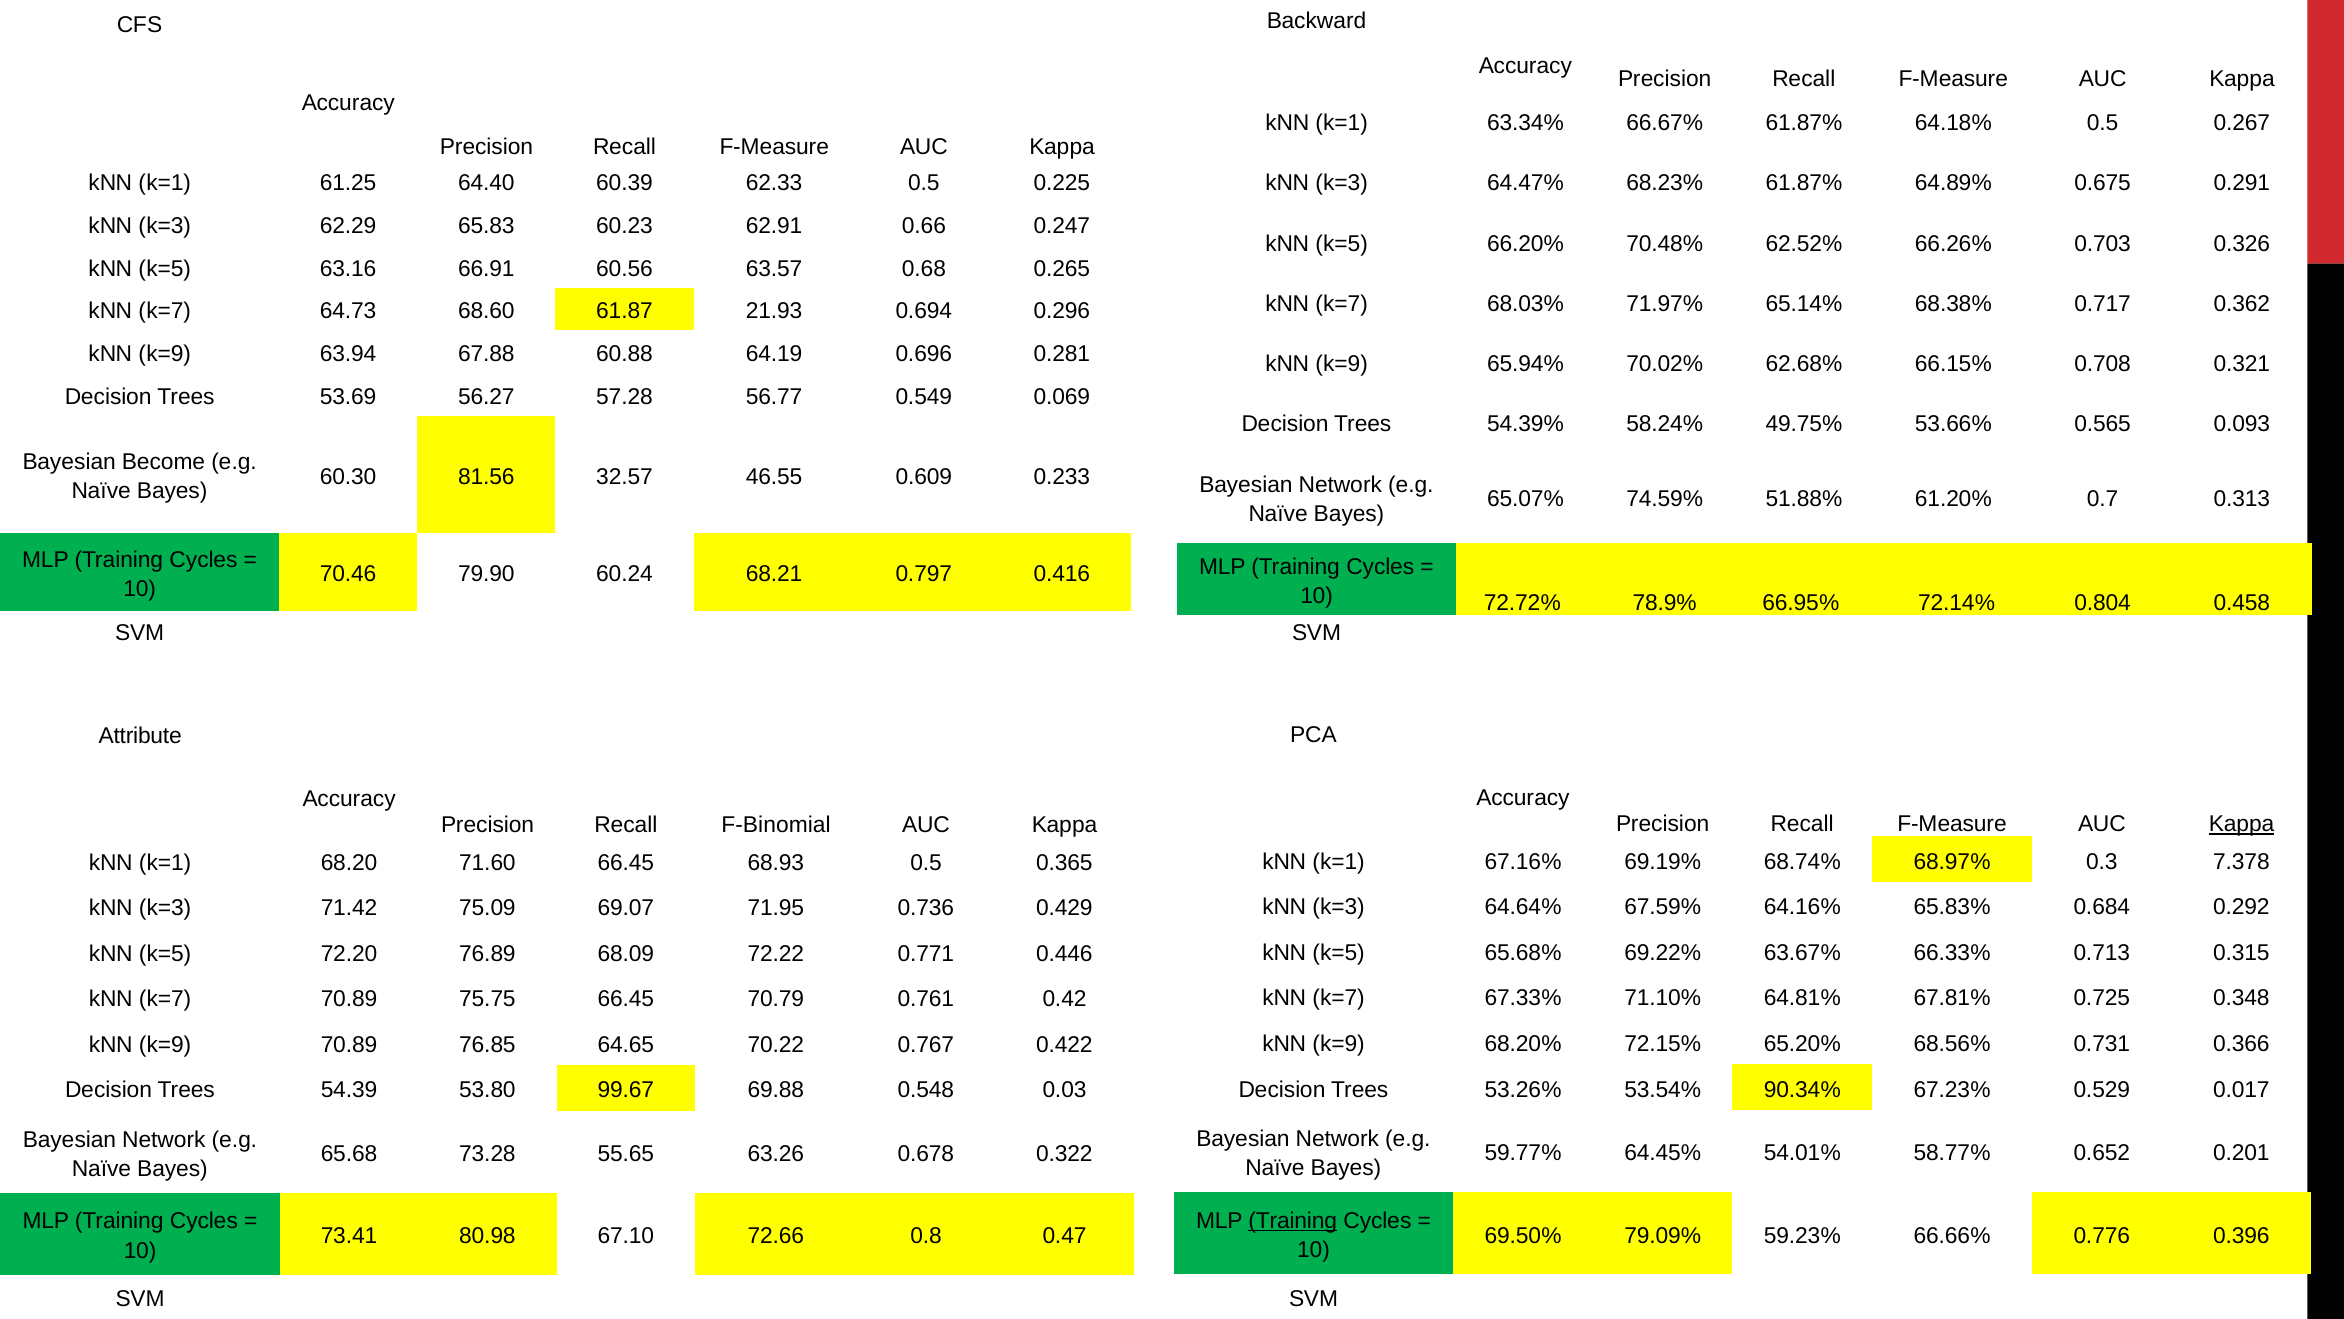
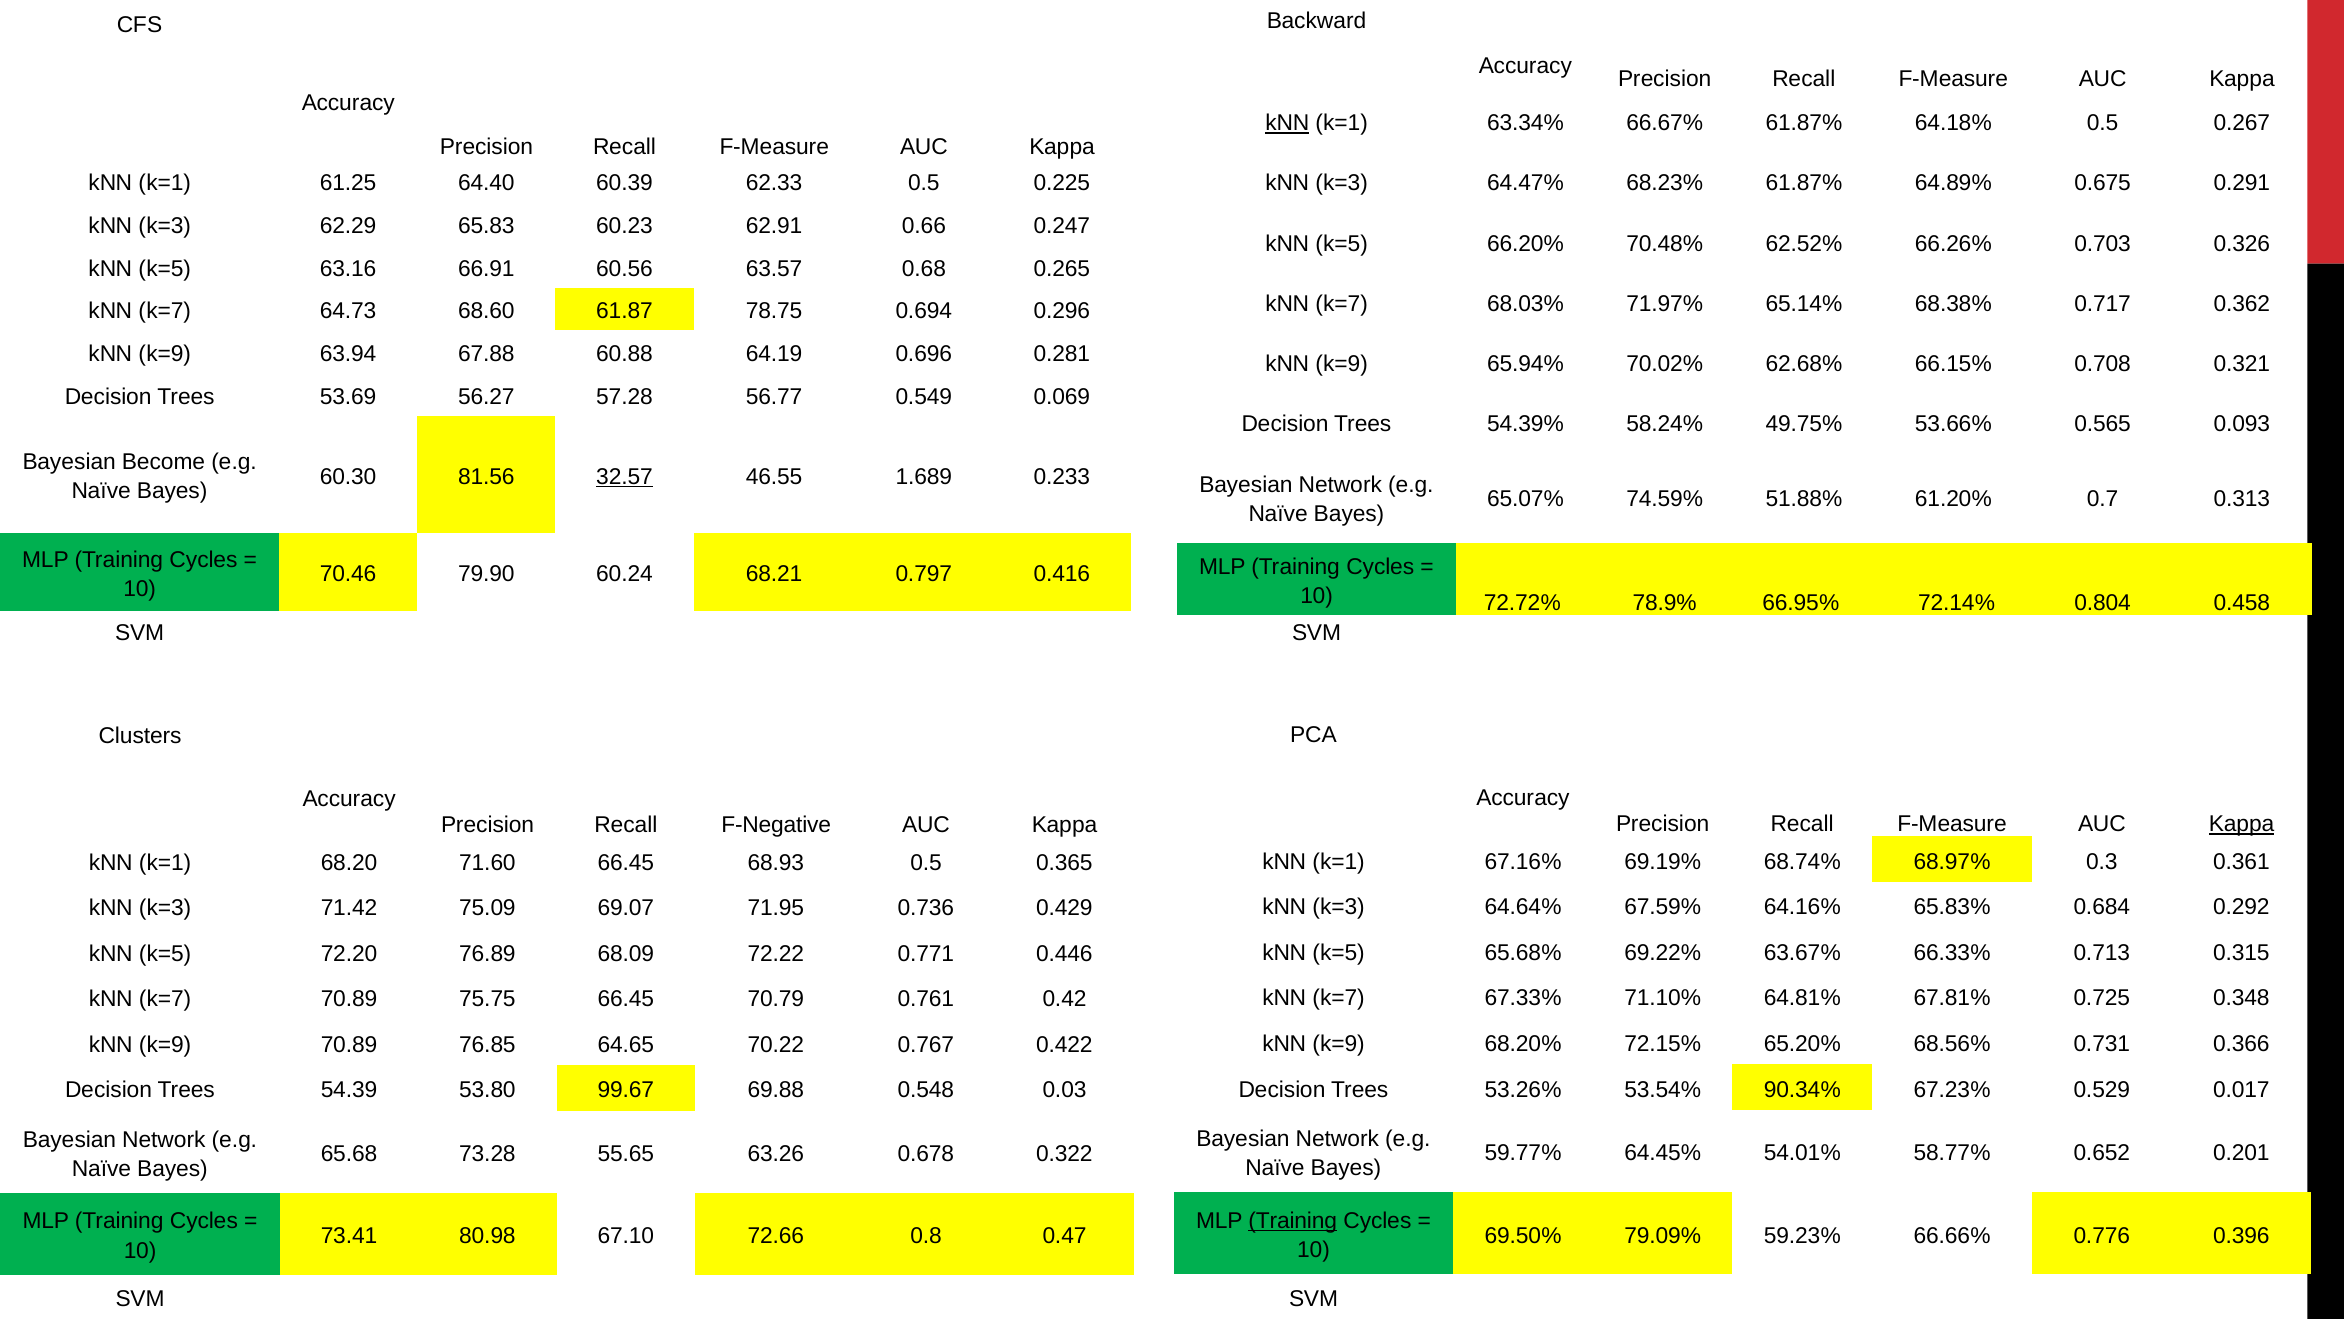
kNN underline: none -> present (1287, 123)
21.93: 21.93 -> 78.75 (774, 311)
32.57 underline: none -> present (625, 477)
0.609: 0.609 -> 1.689 (924, 477)
Attribute: Attribute -> Clusters (140, 736)
F-Binomial: F-Binomial -> F-Negative (776, 825)
7.378: 7.378 -> 0.361 (2241, 861)
